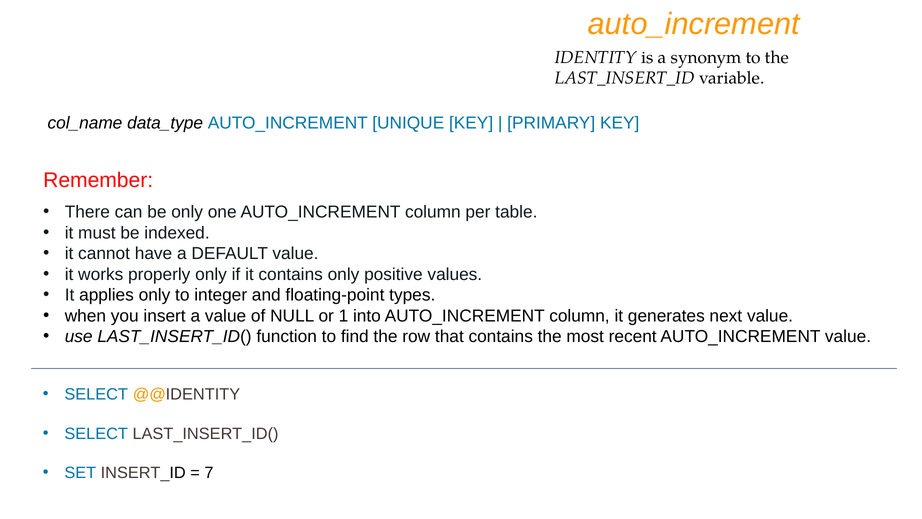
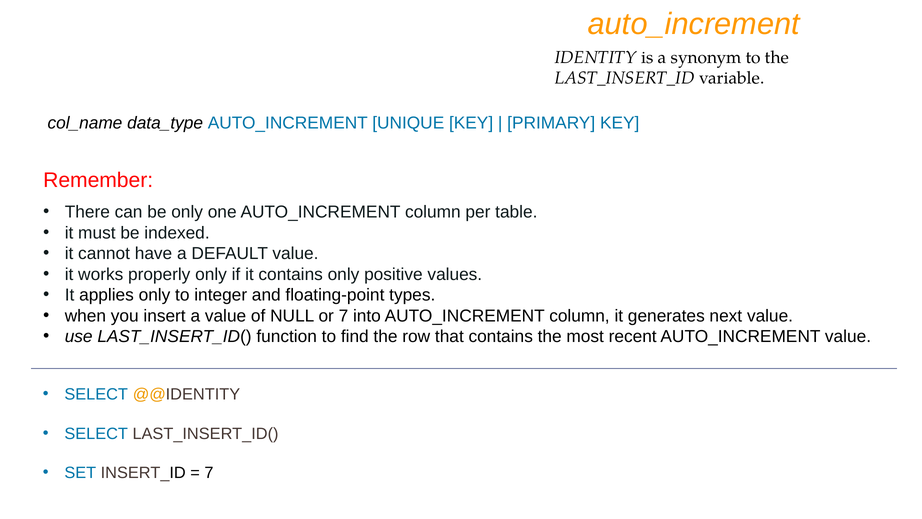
or 1: 1 -> 7 (343, 316)
